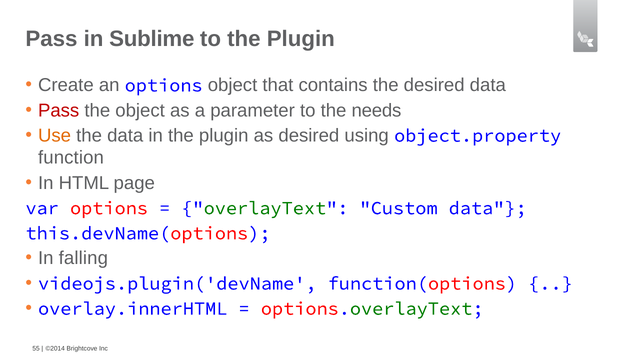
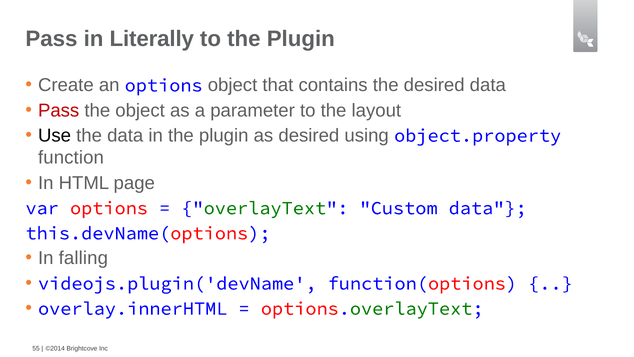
Sublime: Sublime -> Literally (152, 39)
needs: needs -> layout (376, 110)
Use colour: orange -> black (55, 135)
